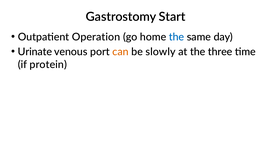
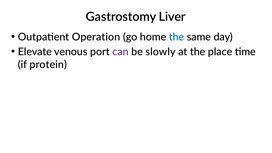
Start: Start -> Liver (172, 17)
Urinate: Urinate -> Elevate (35, 52)
can colour: orange -> purple (121, 52)
three: three -> place (220, 52)
